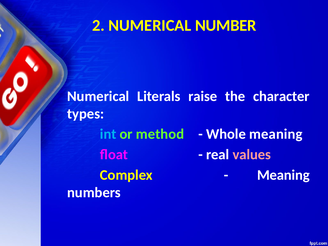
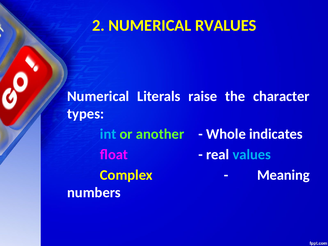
NUMBER: NUMBER -> RVALUES (226, 25)
method: method -> another (160, 134)
Whole meaning: meaning -> indicates (276, 134)
values colour: pink -> light blue (252, 155)
